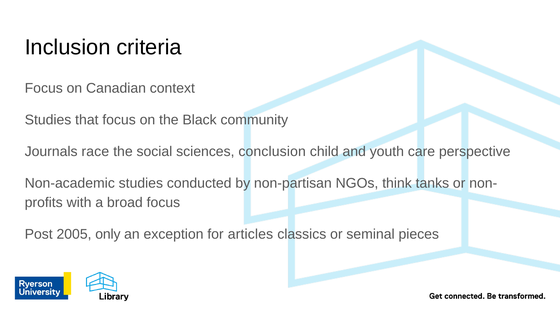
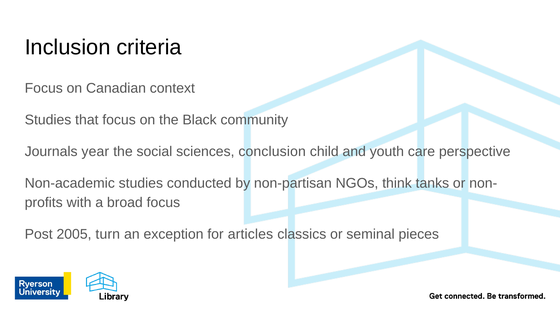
race: race -> year (95, 152)
only: only -> turn (108, 234)
